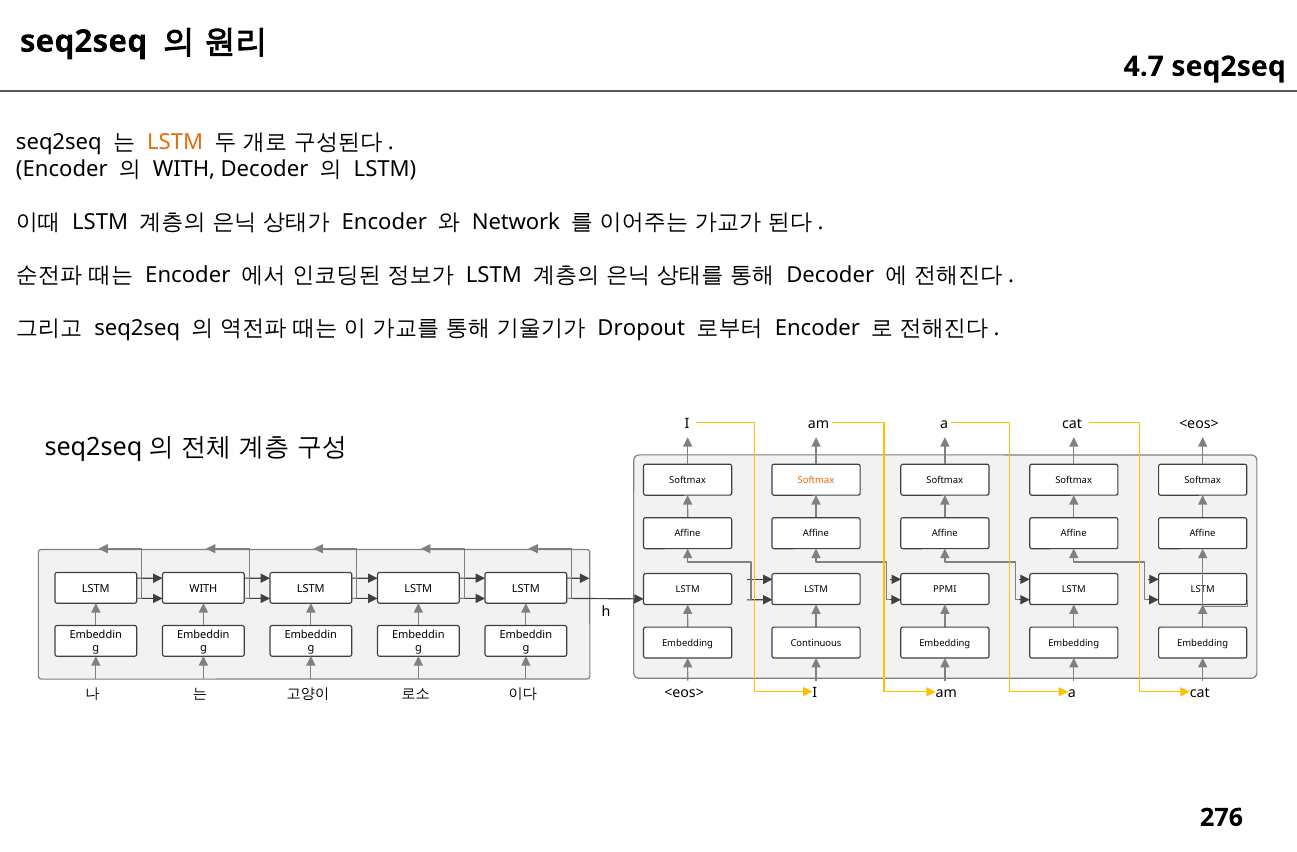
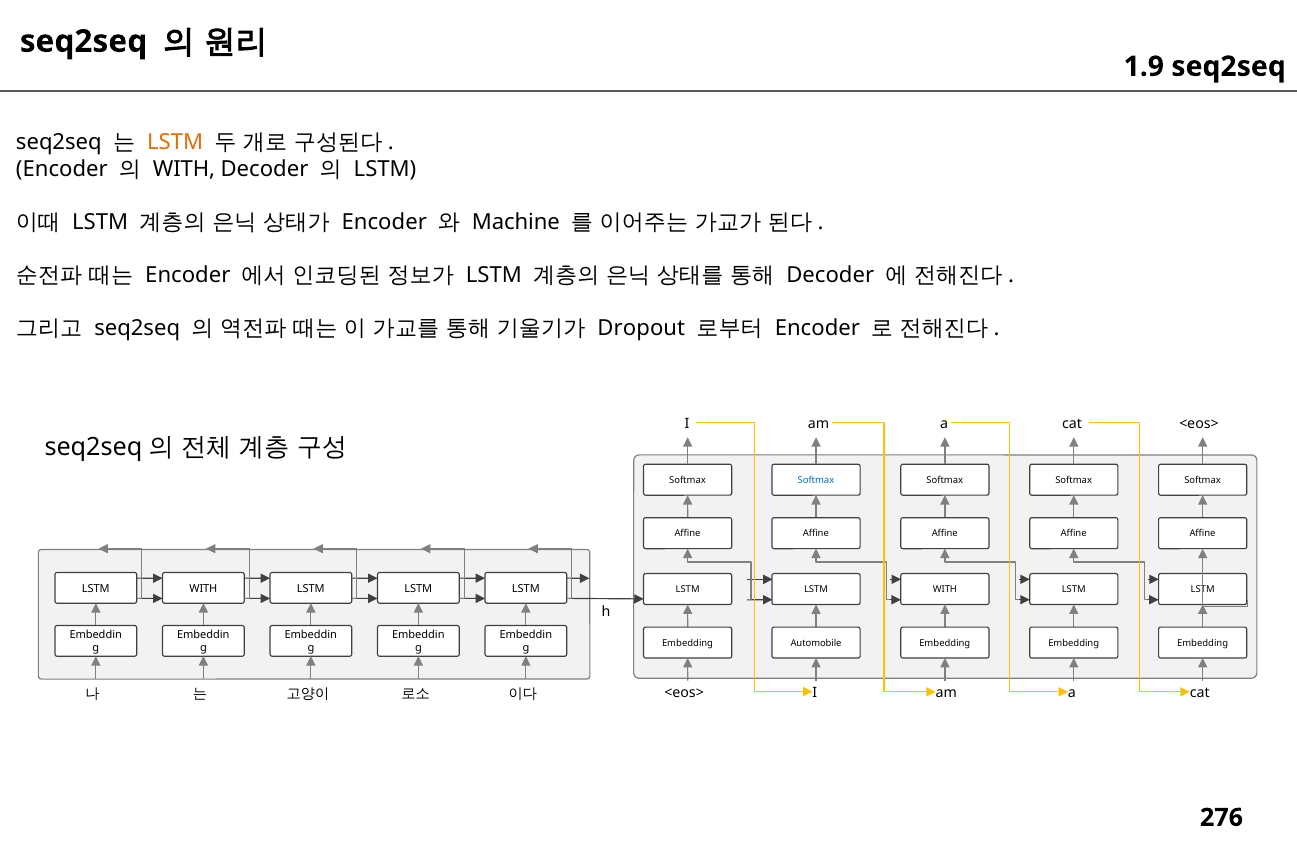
4.7: 4.7 -> 1.9 (1144, 66)
Network: Network -> Machine (516, 222)
Softmax colour: orange -> blue (816, 480)
PPMI: PPMI -> WITH (945, 590)
Continuous: Continuous -> Automobile (816, 643)
